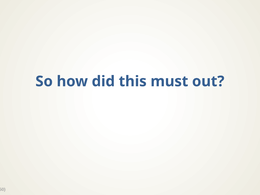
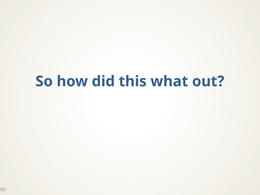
must: must -> what (169, 81)
